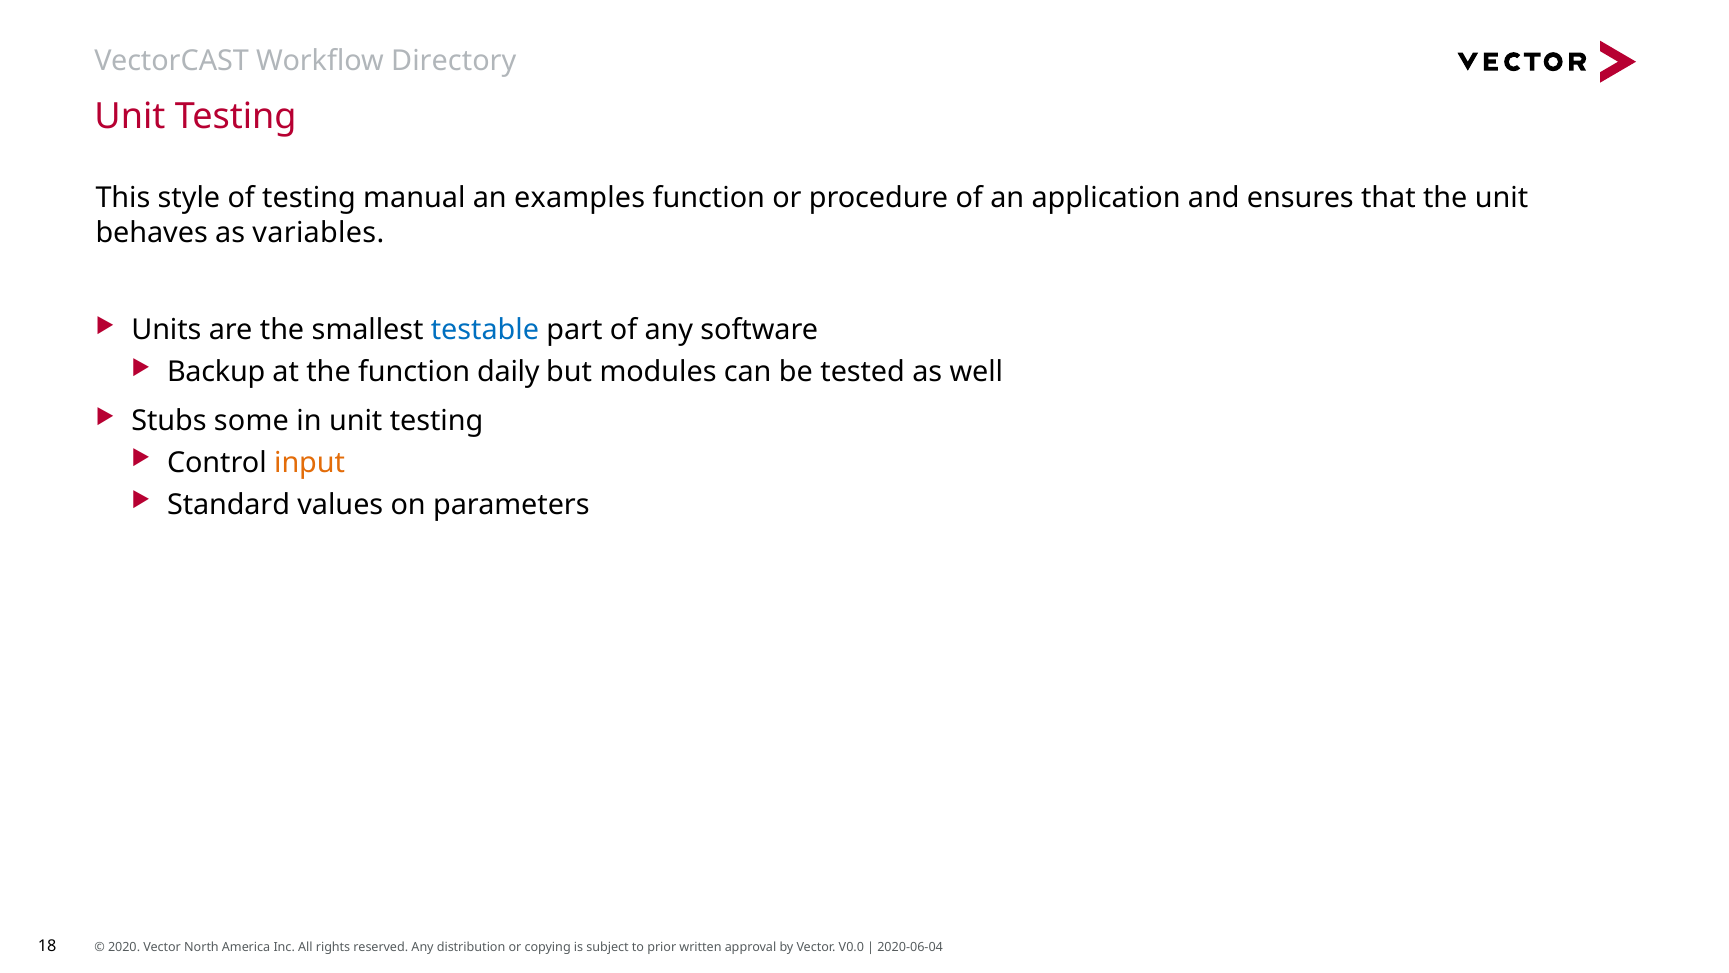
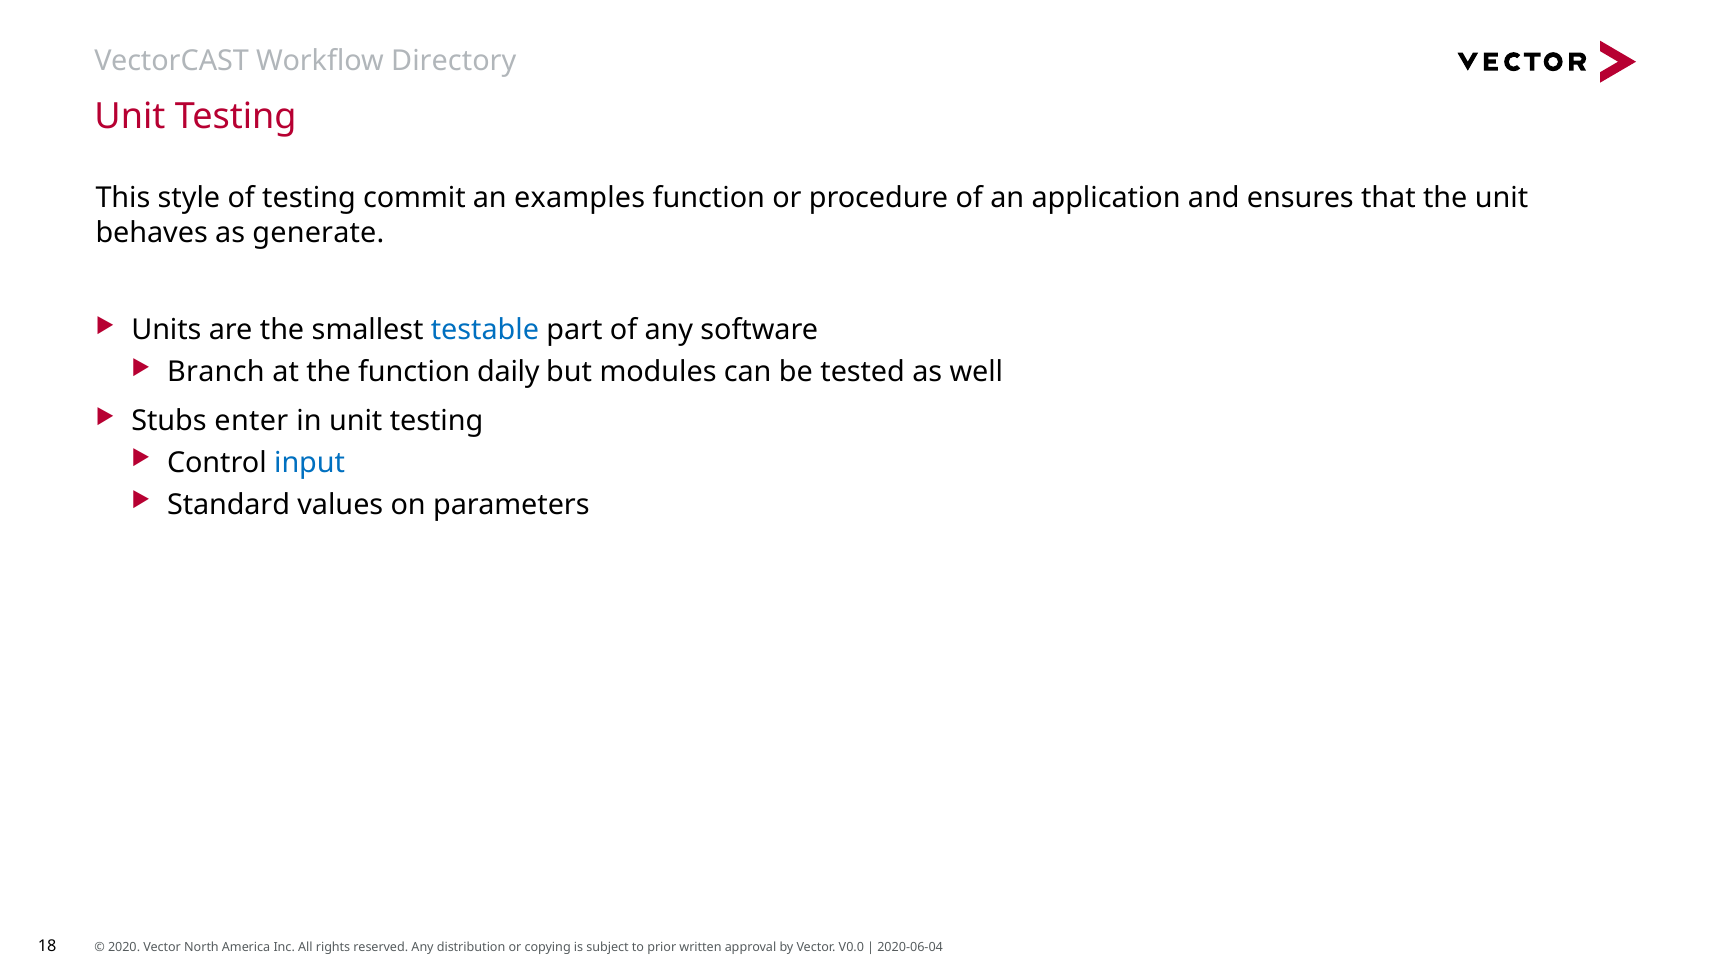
manual: manual -> commit (414, 198)
variables: variables -> generate (318, 232)
Backup: Backup -> Branch (216, 372)
some: some -> enter (251, 421)
input colour: orange -> blue (310, 463)
